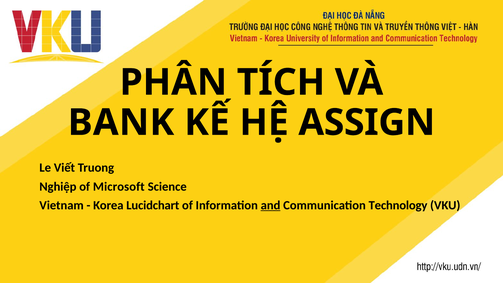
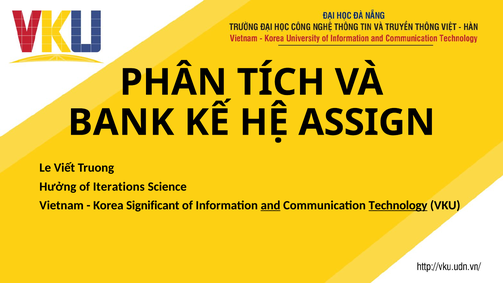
Nghiệp: Nghiệp -> Hưởng (58, 187)
Microsoft: Microsoft -> Iterations (119, 187)
Lucidchart: Lucidchart -> Significant (153, 205)
Technology underline: none -> present (398, 205)
